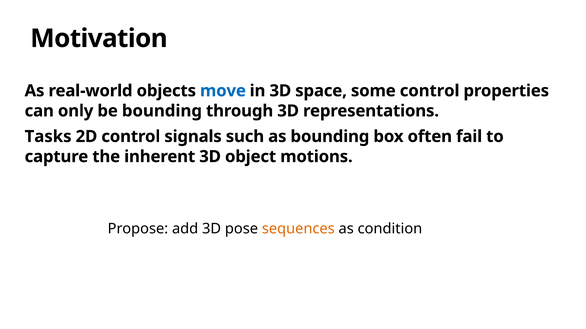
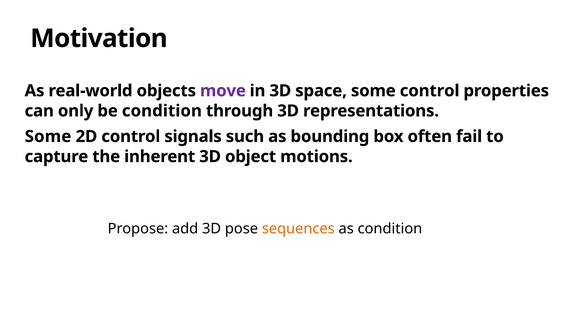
move colour: blue -> purple (223, 91)
be bounding: bounding -> condition (162, 111)
Tasks: Tasks -> Some (48, 137)
